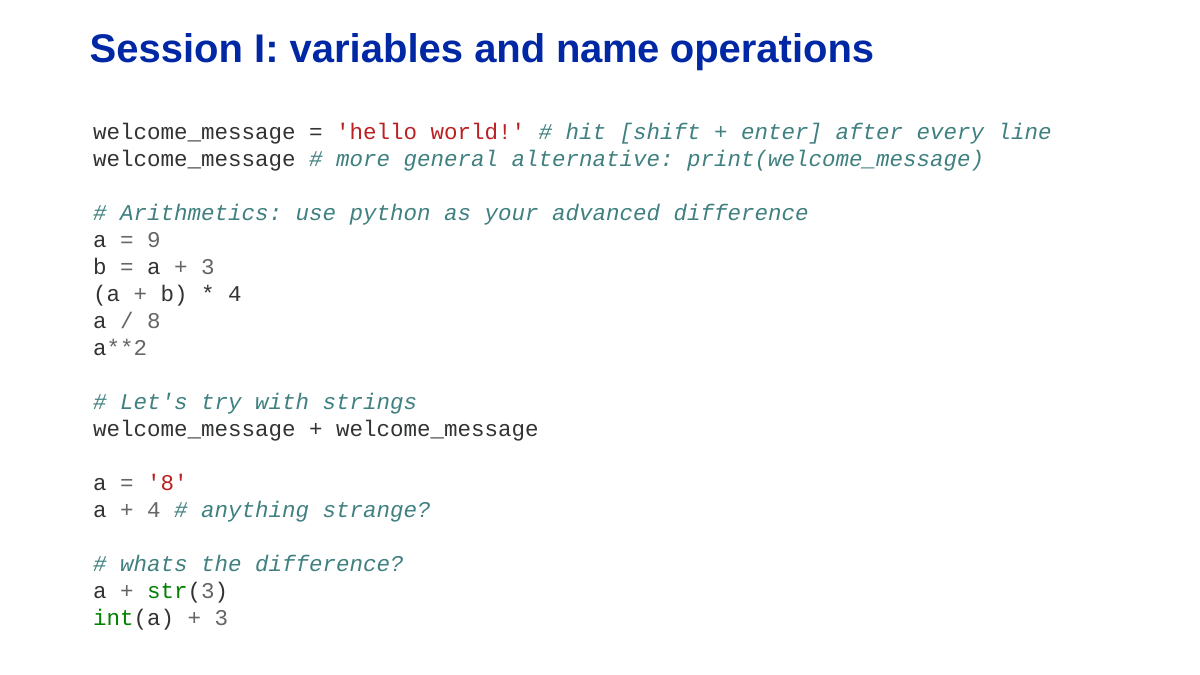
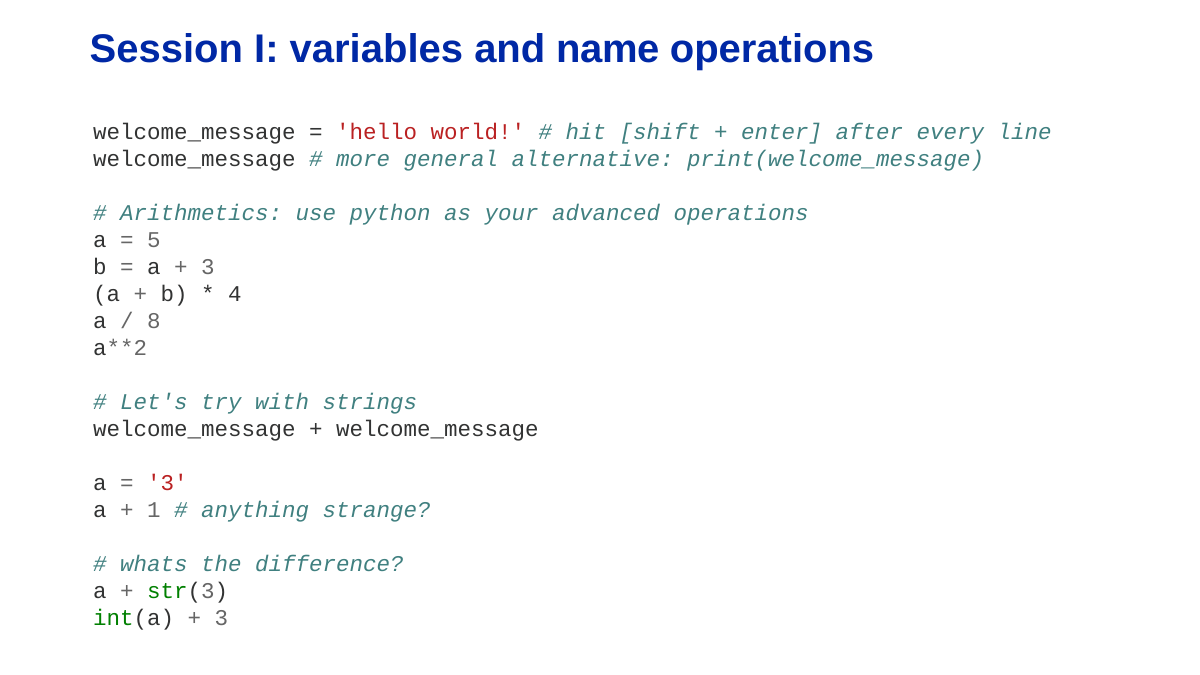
advanced difference: difference -> operations (741, 213)
9: 9 -> 5 (154, 240)
8: 8 -> 3 (167, 483)
4: 4 -> 1 (154, 510)
